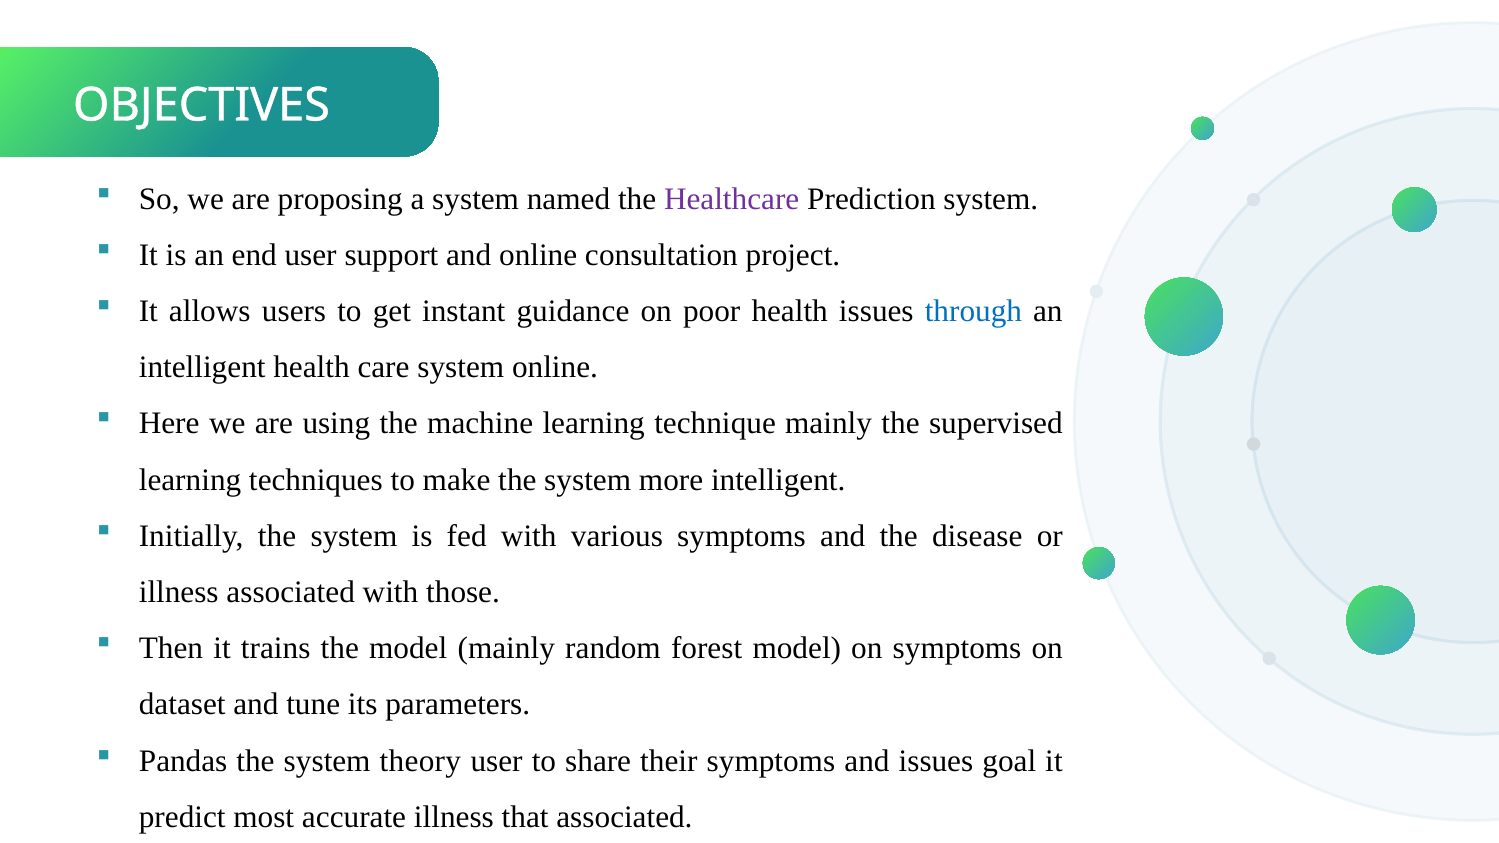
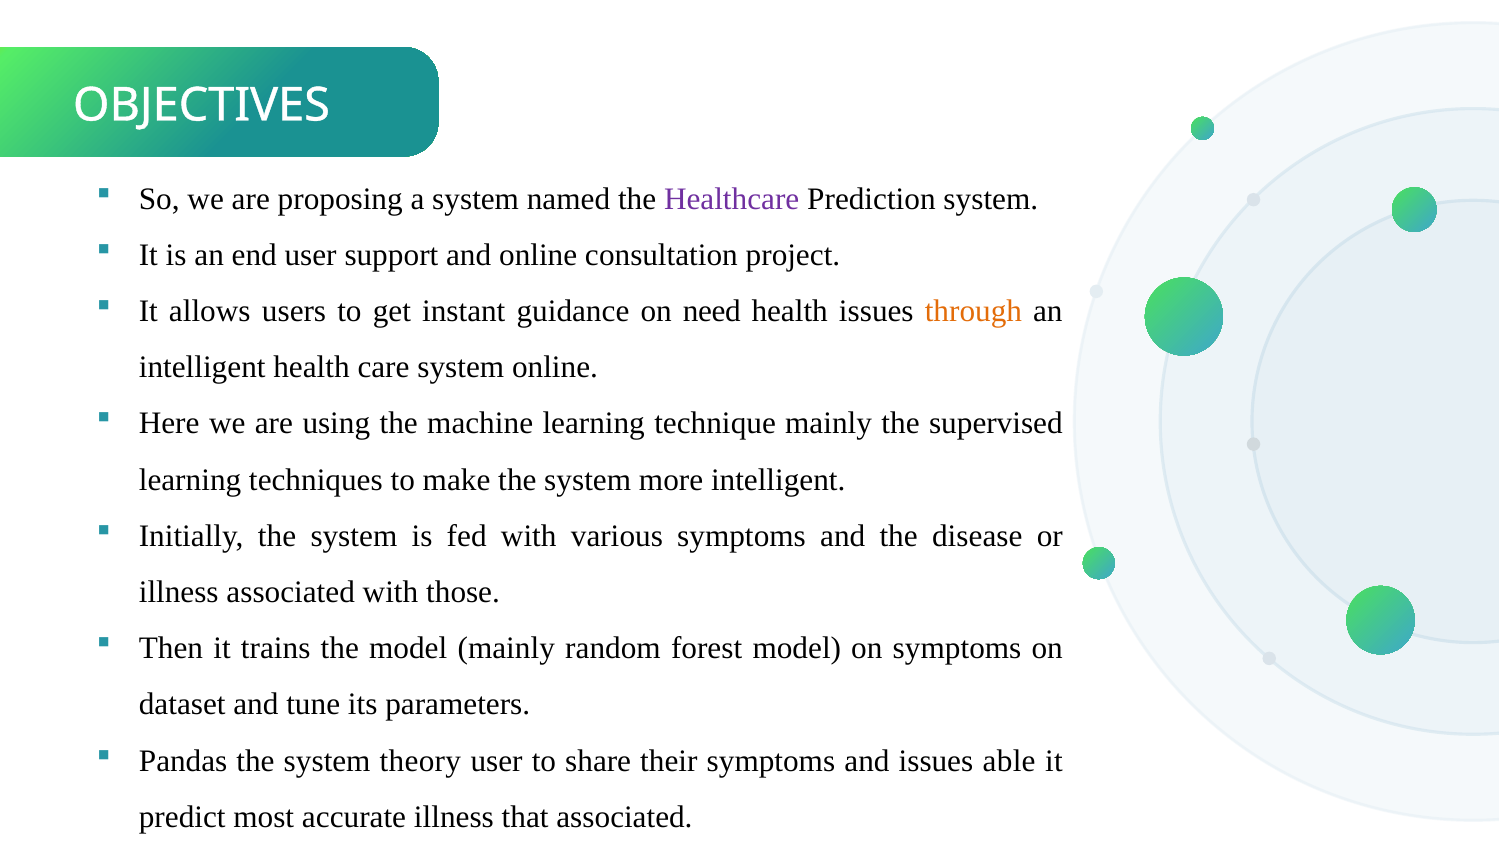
poor: poor -> need (712, 311)
through colour: blue -> orange (973, 311)
goal: goal -> able (1009, 761)
